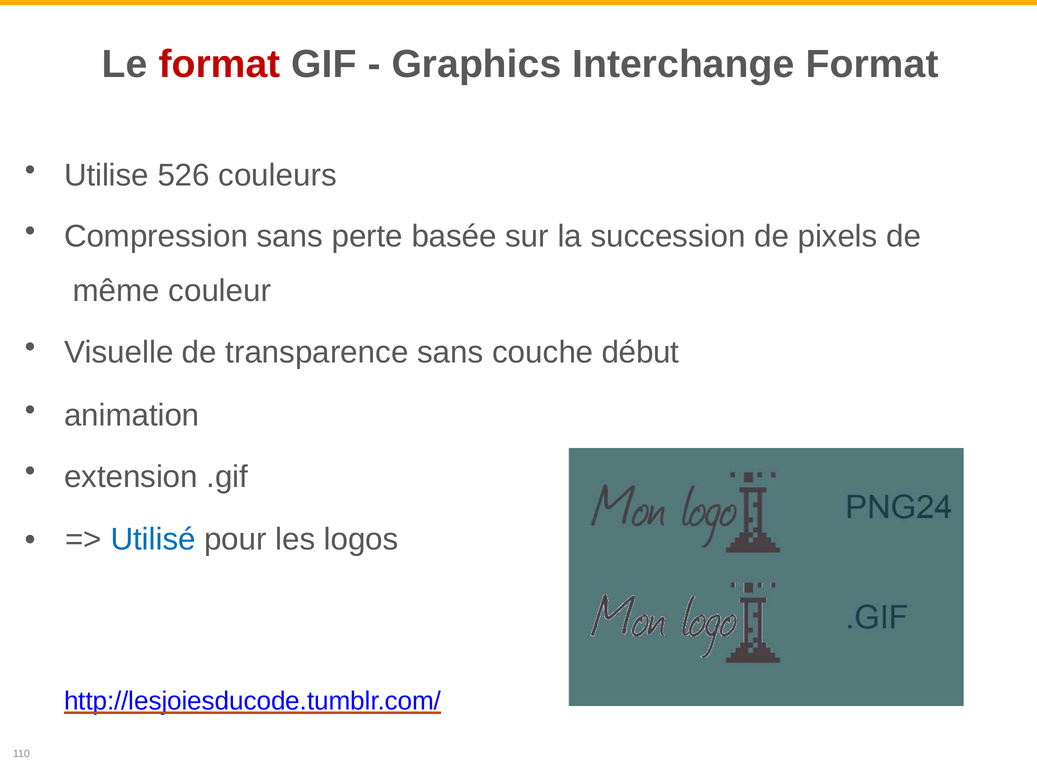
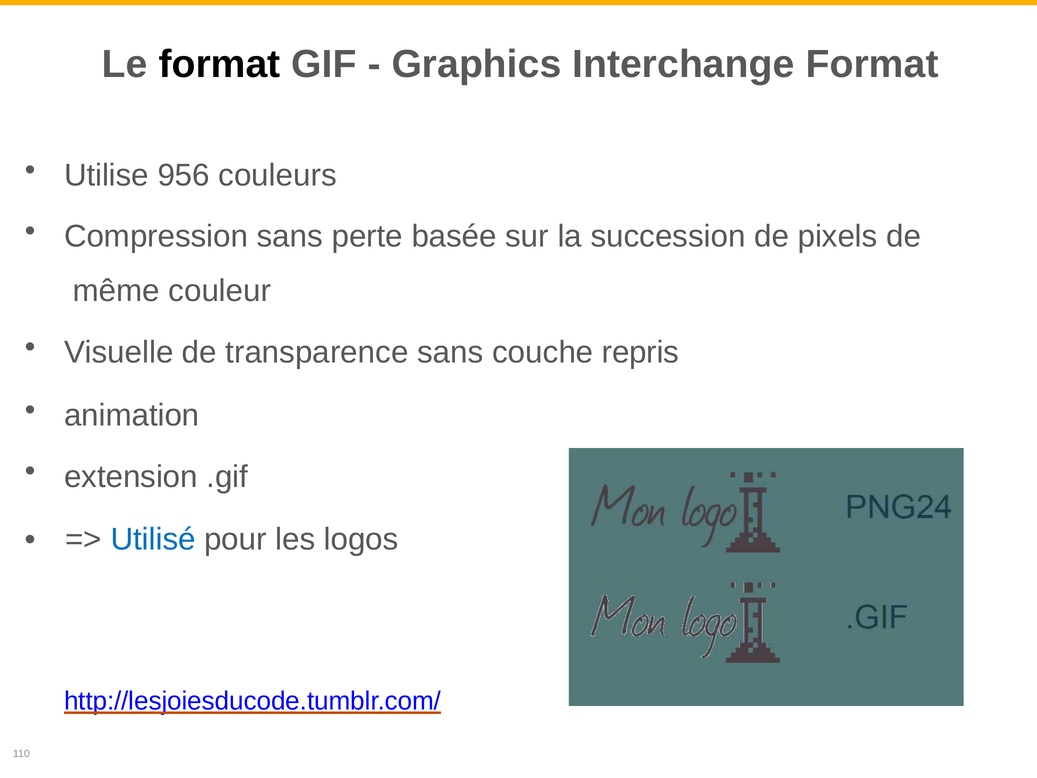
format colour: red -> black (220, 64)
526: 526 -> 956 (184, 175)
début: début -> repris (640, 353)
